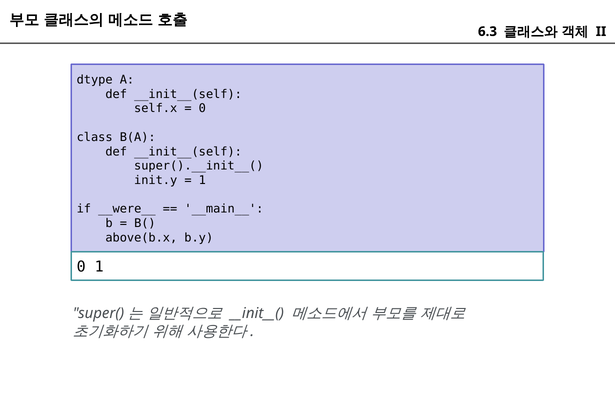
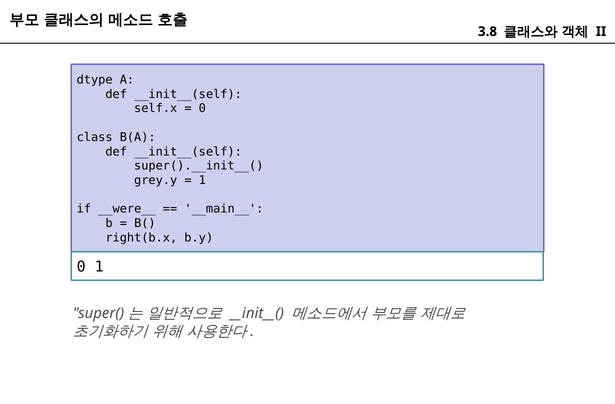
6.3: 6.3 -> 3.8 (487, 32)
init.y: init.y -> grey.y (156, 180)
above(b.x: above(b.x -> right(b.x (141, 238)
